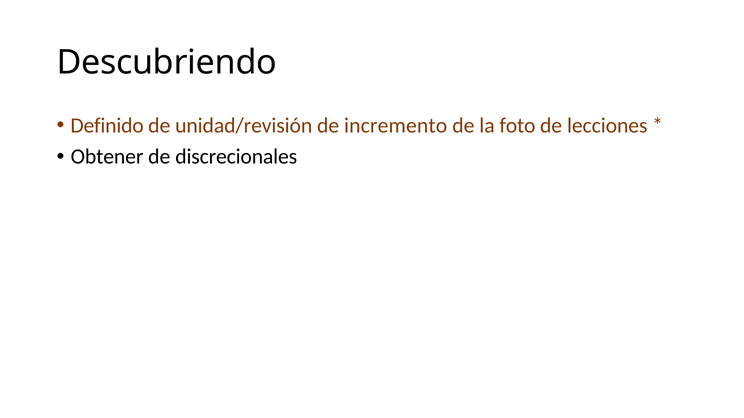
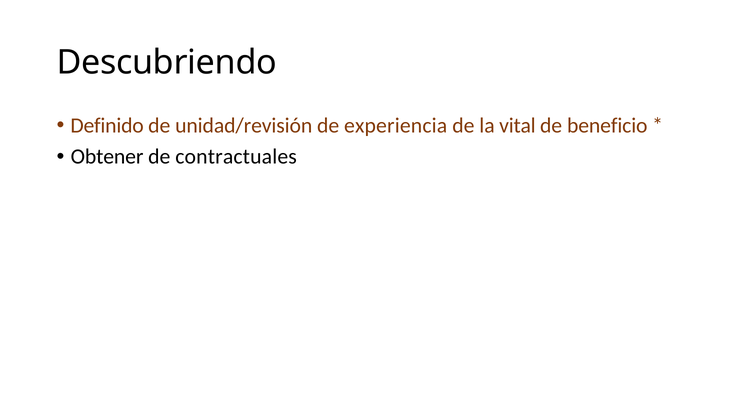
incremento: incremento -> experiencia (396, 126)
foto: foto -> vital (517, 126)
lecciones: lecciones -> beneficio (607, 126)
discrecionales: discrecionales -> contractuales (236, 157)
